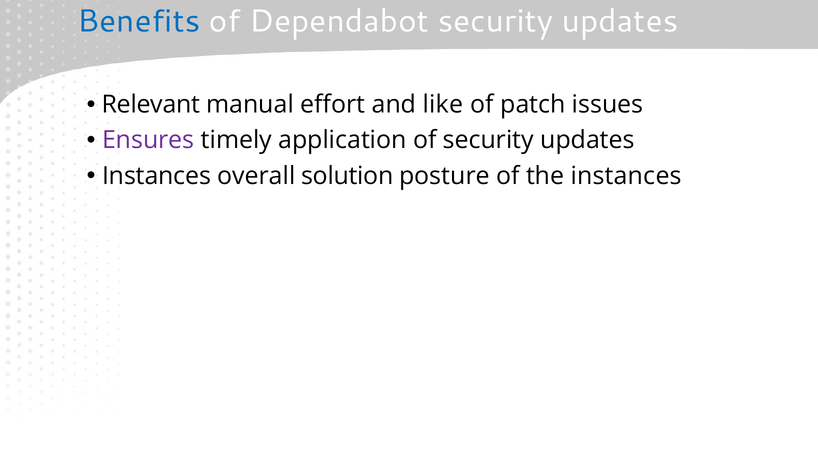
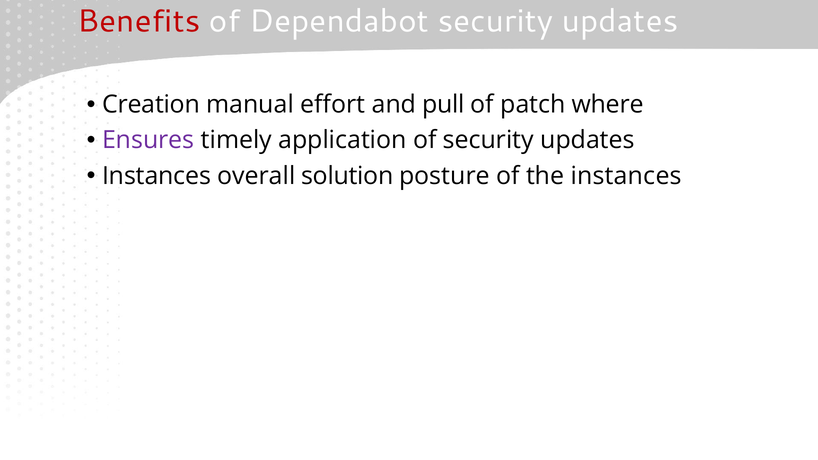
Benefits colour: blue -> red (139, 21)
Relevant: Relevant -> Creation (151, 105)
like: like -> pull (443, 105)
issues: issues -> where (608, 105)
